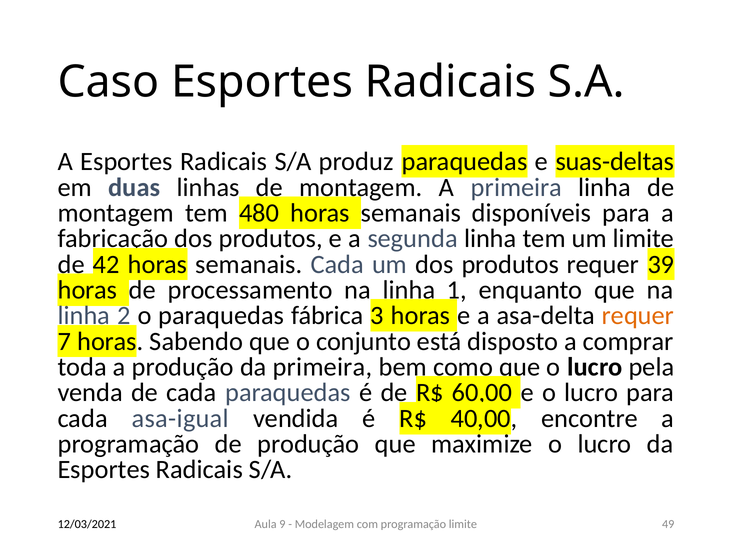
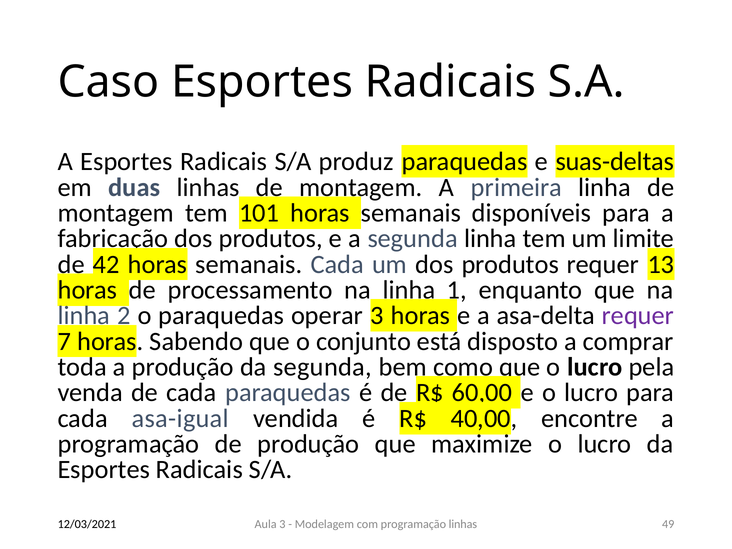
480: 480 -> 101 (259, 213)
39: 39 -> 13 (661, 264)
fábrica: fábrica -> operar (327, 316)
requer colour: orange -> purple (638, 316)
da primeira: primeira -> segunda (323, 367)
Aula 9: 9 -> 3 (282, 524)
programação limite: limite -> linhas (463, 524)
